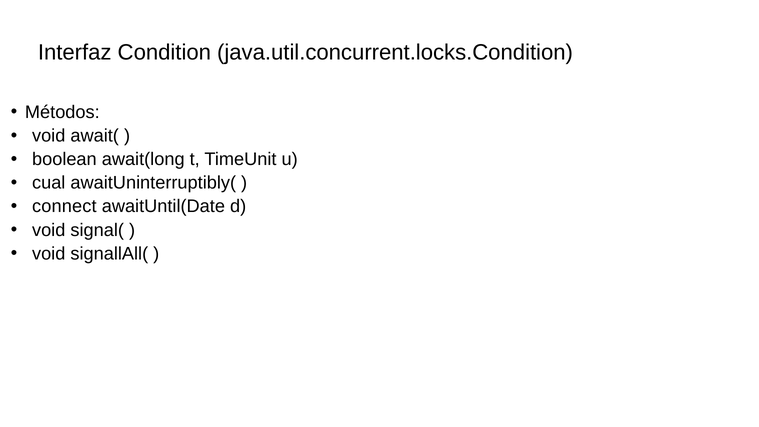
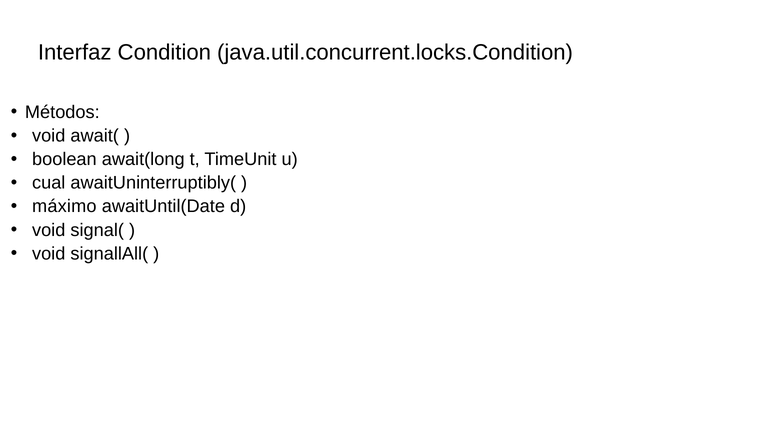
connect: connect -> máximo (64, 206)
